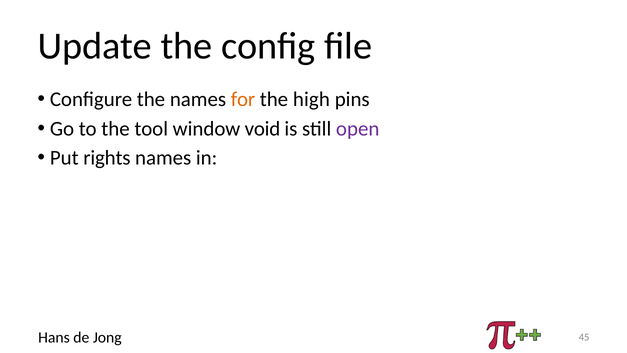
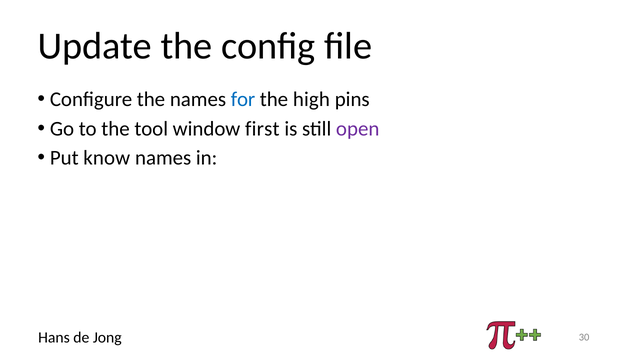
for colour: orange -> blue (243, 99)
void: void -> first (262, 129)
rights: rights -> know (107, 158)
45: 45 -> 30 (584, 337)
